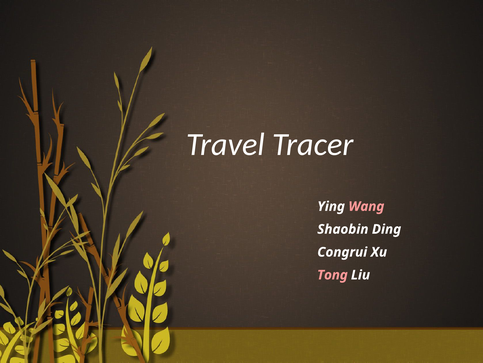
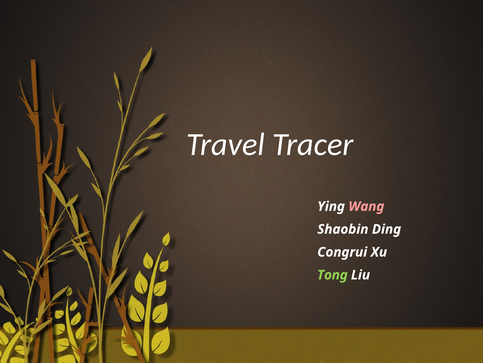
Tong colour: pink -> light green (332, 274)
